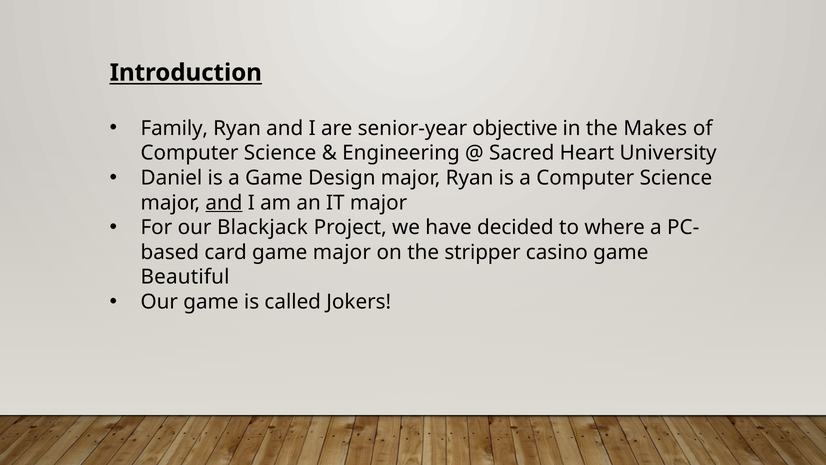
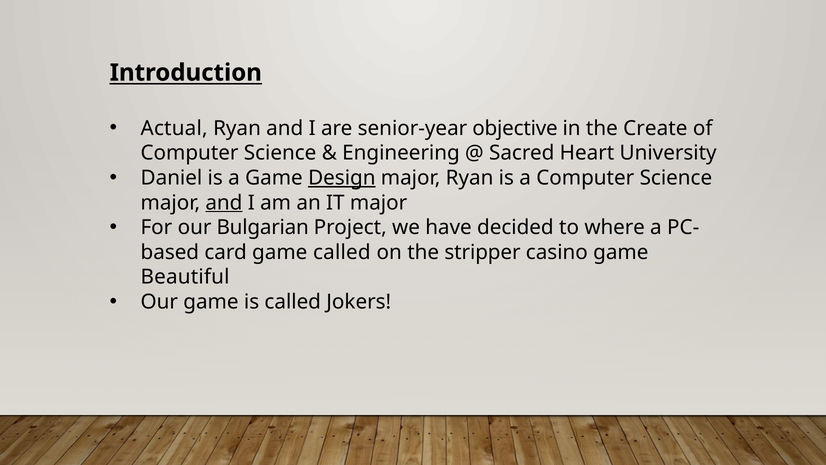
Family: Family -> Actual (174, 128)
Makes: Makes -> Create (655, 128)
Design underline: none -> present (342, 178)
Blackjack: Blackjack -> Bulgarian (263, 227)
game major: major -> called (342, 252)
